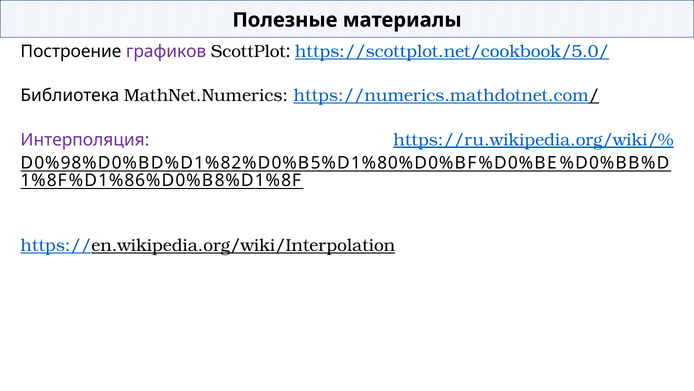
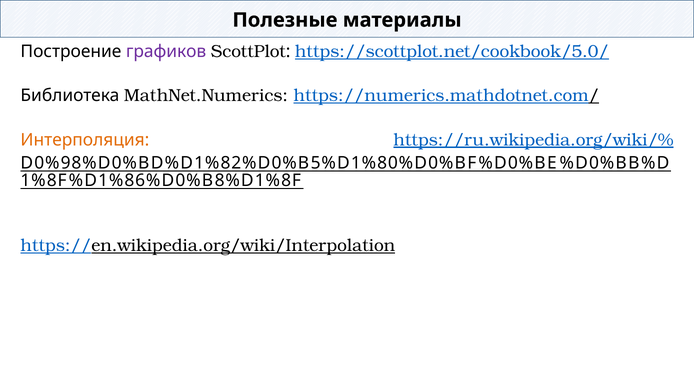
Интерполяция colour: purple -> orange (85, 140)
